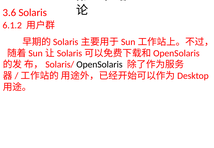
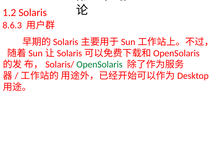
3.6: 3.6 -> 1.2 (9, 13)
6.1.2: 6.1.2 -> 8.6.3 (12, 25)
OpenSolaris colour: black -> green (100, 65)
